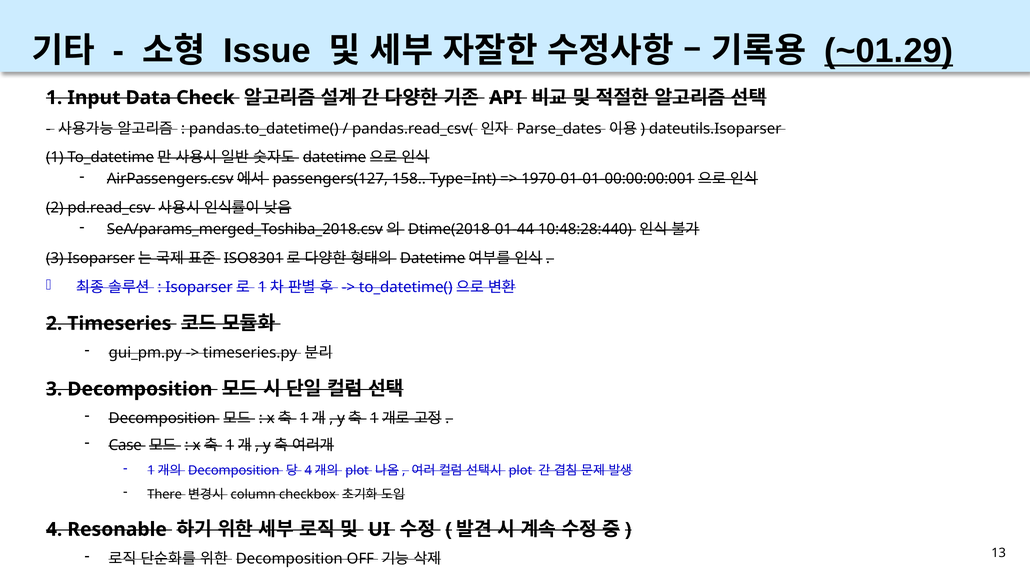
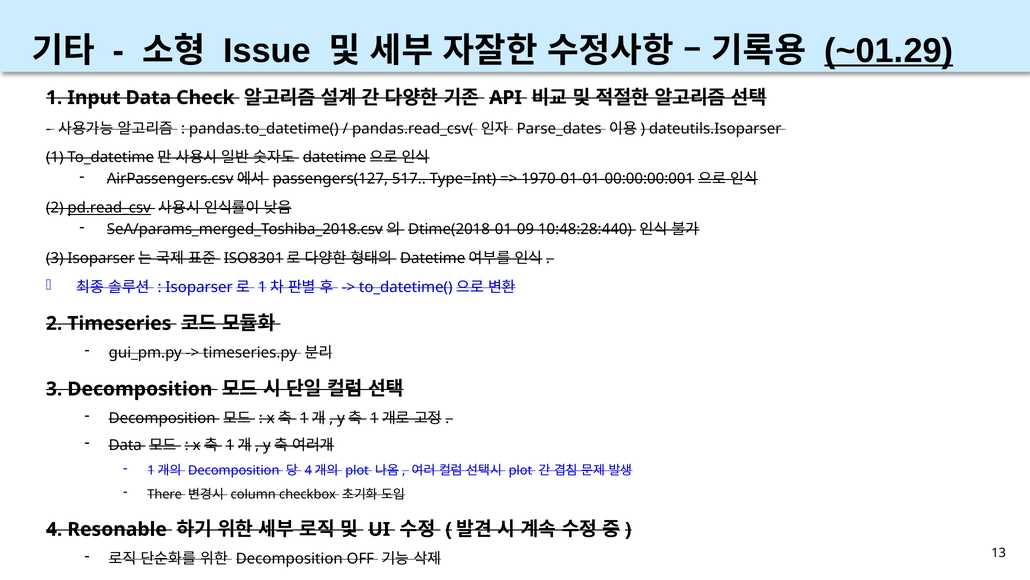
158: 158 -> 517 (409, 179)
pd.read_csv underline: none -> present (109, 208)
Dtime(2018-01-44: Dtime(2018-01-44 -> Dtime(2018-01-09 (471, 229)
Case: Case -> Data (125, 445)
